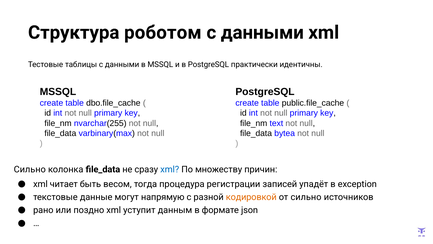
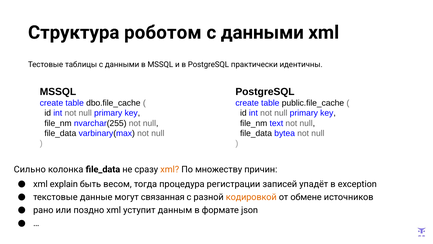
xml colour: blue -> orange (170, 169)
читает: читает -> explain (64, 184)
напрямую: напрямую -> связанная (163, 197)
от сильно: сильно -> обмене (306, 197)
